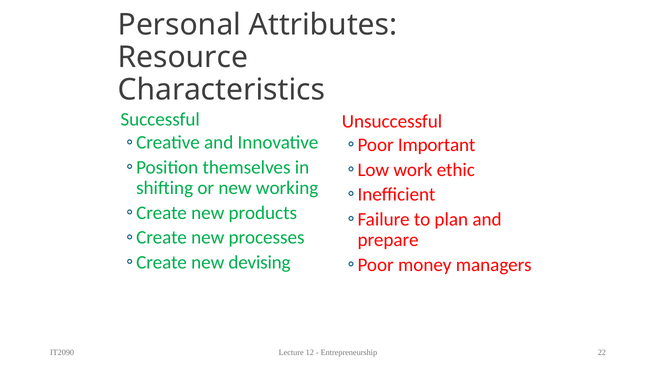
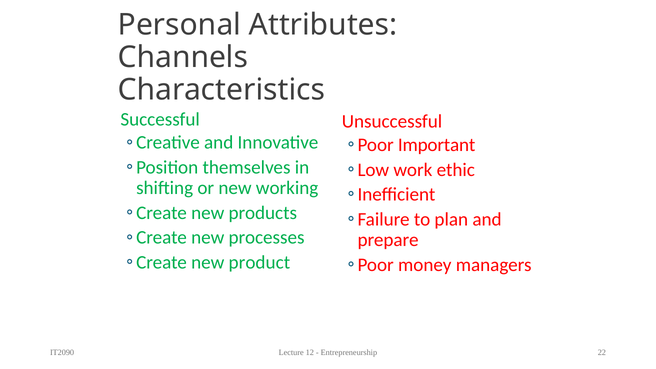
Resource: Resource -> Channels (183, 57)
devising: devising -> product (259, 262)
